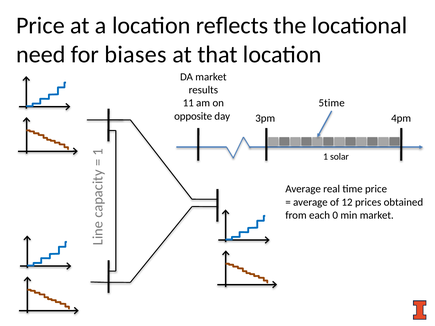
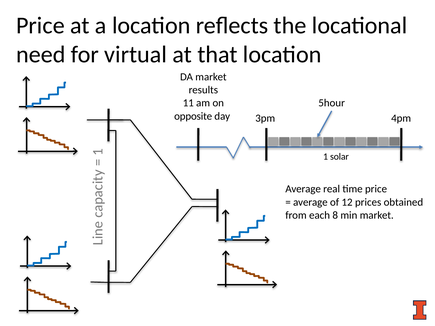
biases: biases -> virtual (136, 55)
5time: 5time -> 5hour (332, 103)
0: 0 -> 8 (335, 215)
